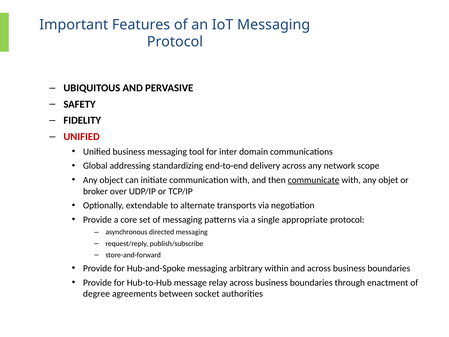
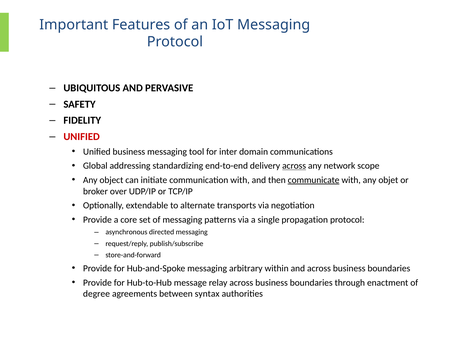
across underline: none -> present (294, 166)
appropriate: appropriate -> propagation (305, 220)
socket: socket -> syntax (207, 294)
